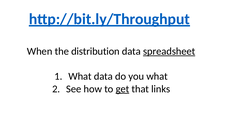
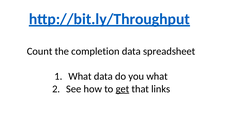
When: When -> Count (40, 51)
distribution: distribution -> completion (95, 51)
spreadsheet underline: present -> none (169, 51)
